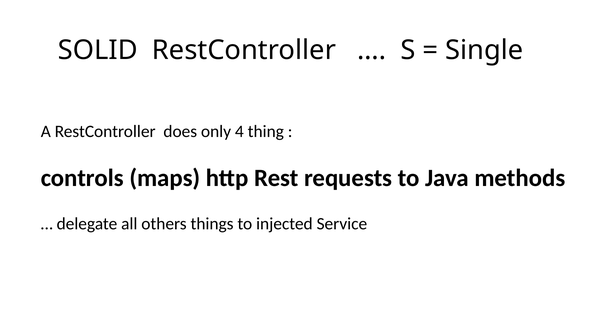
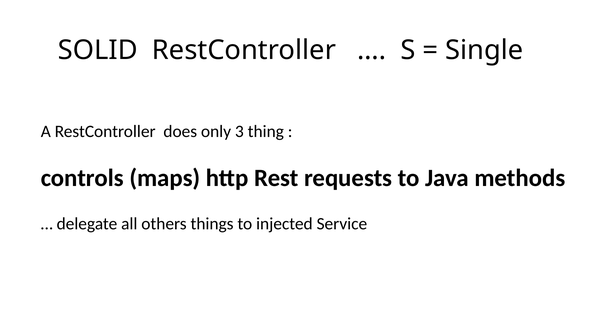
4: 4 -> 3 (239, 131)
